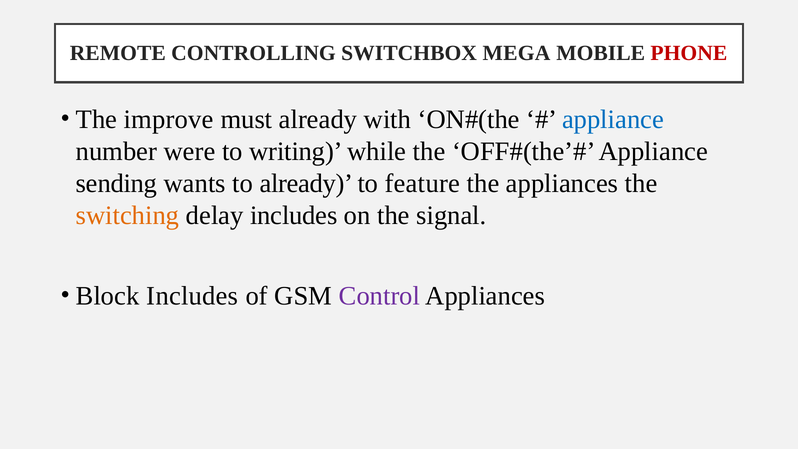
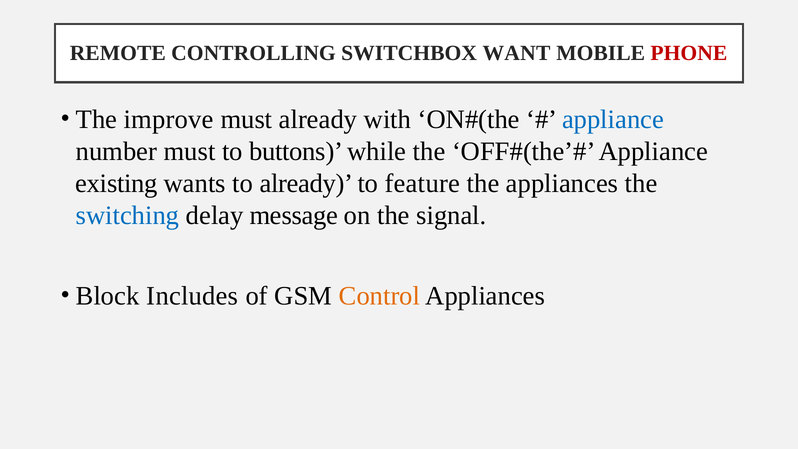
MEGA: MEGA -> WANT (516, 53)
number were: were -> must (190, 152)
writing: writing -> buttons (296, 152)
sending: sending -> existing (117, 183)
switching colour: orange -> blue (128, 215)
delay includes: includes -> message (294, 215)
Control colour: purple -> orange (379, 296)
